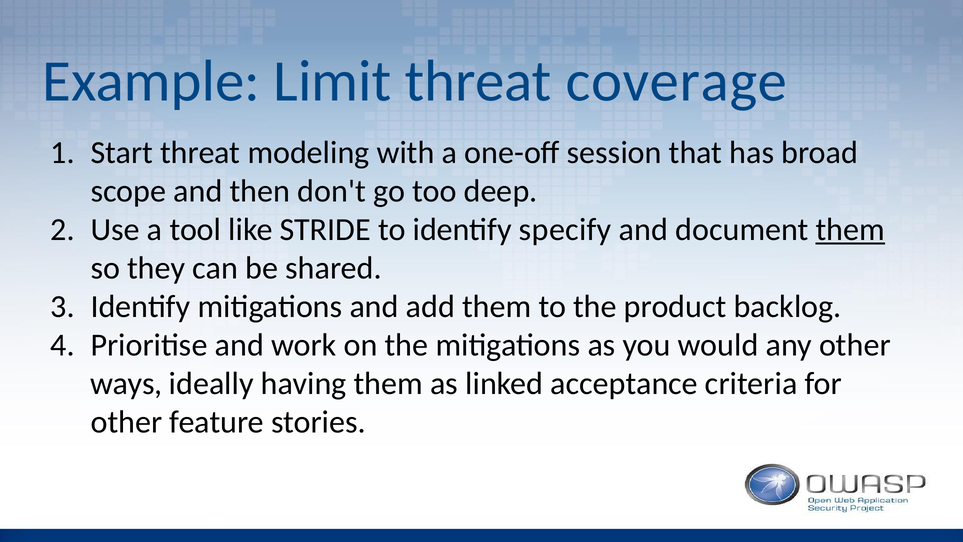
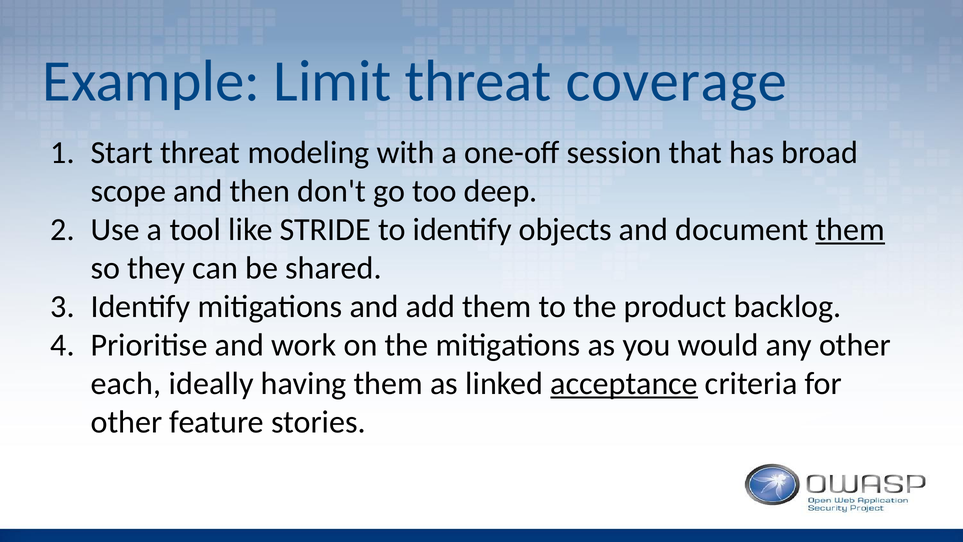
specify: specify -> objects (565, 230)
ways: ways -> each (126, 384)
acceptance underline: none -> present (624, 384)
